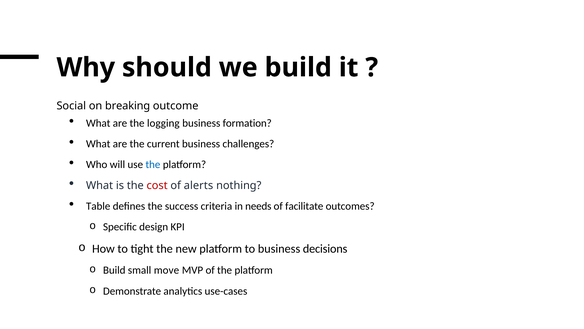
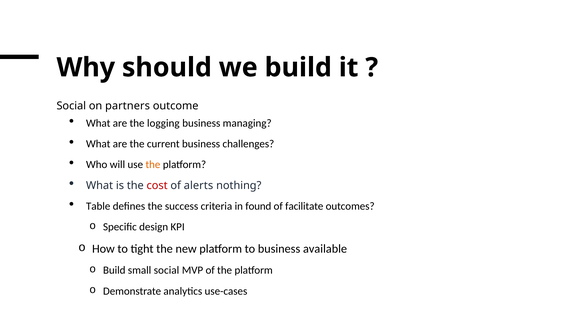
breaking: breaking -> partners (128, 106)
formation: formation -> managing (247, 123)
the colour: blue -> orange (153, 164)
needs: needs -> found (258, 206)
decisions: decisions -> available (325, 249)
small move: move -> social (167, 270)
